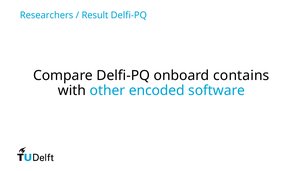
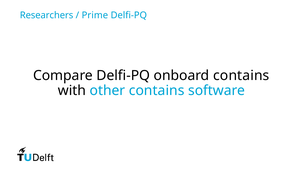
Result: Result -> Prime (95, 15)
other encoded: encoded -> contains (157, 90)
